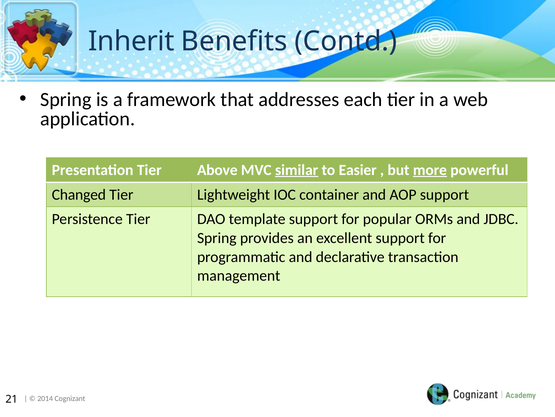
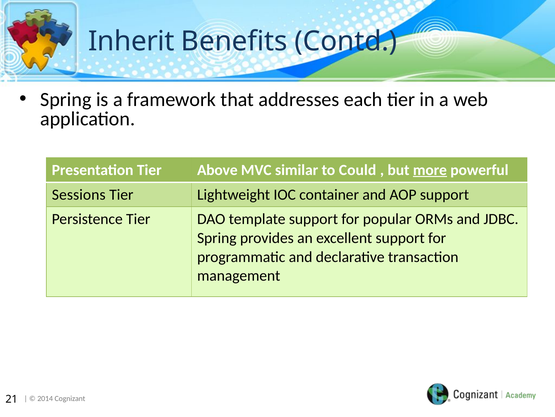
similar underline: present -> none (297, 170)
Easier: Easier -> Could (358, 170)
Changed: Changed -> Sessions (79, 194)
